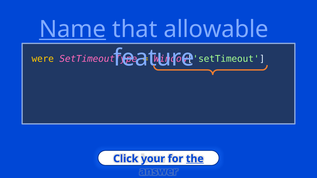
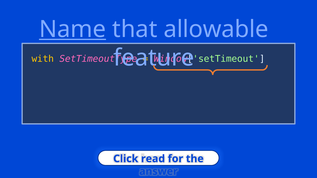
were: were -> with (43, 59)
your: your -> read (153, 159)
the underline: present -> none (195, 159)
